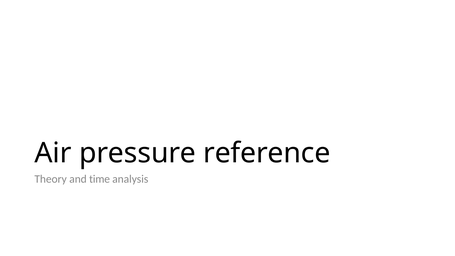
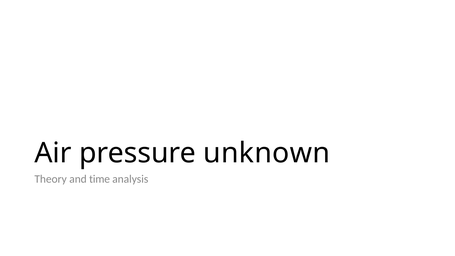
reference: reference -> unknown (267, 153)
